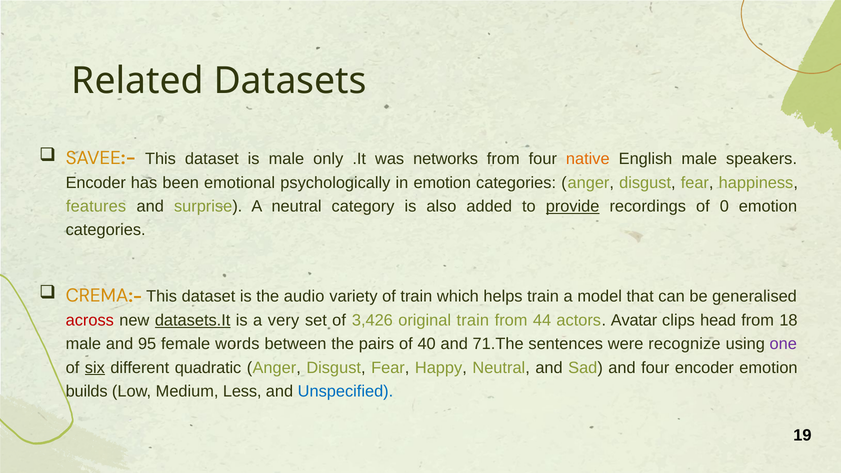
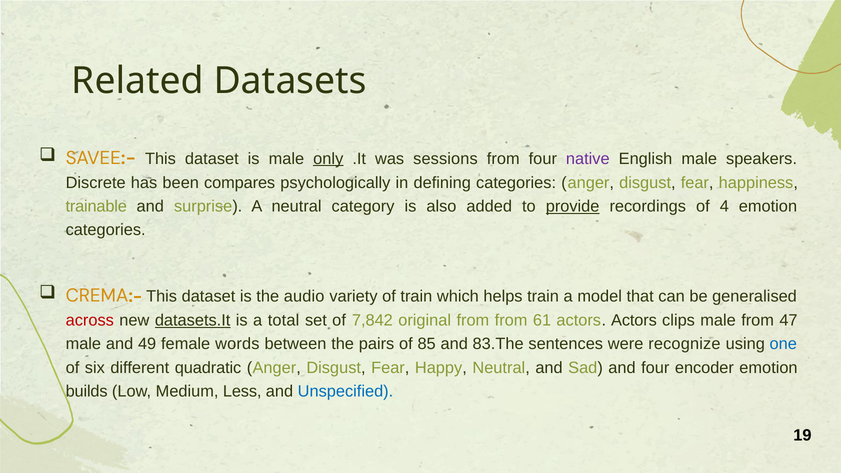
only underline: none -> present (328, 159)
networks: networks -> sessions (445, 159)
native colour: orange -> purple (588, 159)
Encoder: Encoder -> Discrete (96, 183)
emotional: emotional -> compares (240, 183)
in emotion: emotion -> defining (442, 183)
features: features -> trainable (96, 206)
0: 0 -> 4 (724, 206)
very: very -> total (284, 321)
3,426: 3,426 -> 7,842 (372, 321)
original train: train -> from (473, 321)
44: 44 -> 61 (542, 321)
actors Avatar: Avatar -> Actors (634, 321)
clips head: head -> male (718, 321)
18: 18 -> 47 (788, 321)
95: 95 -> 49 (147, 344)
40: 40 -> 85 (427, 344)
71.The: 71.The -> 83.The (498, 344)
one colour: purple -> blue (783, 344)
six underline: present -> none (95, 368)
